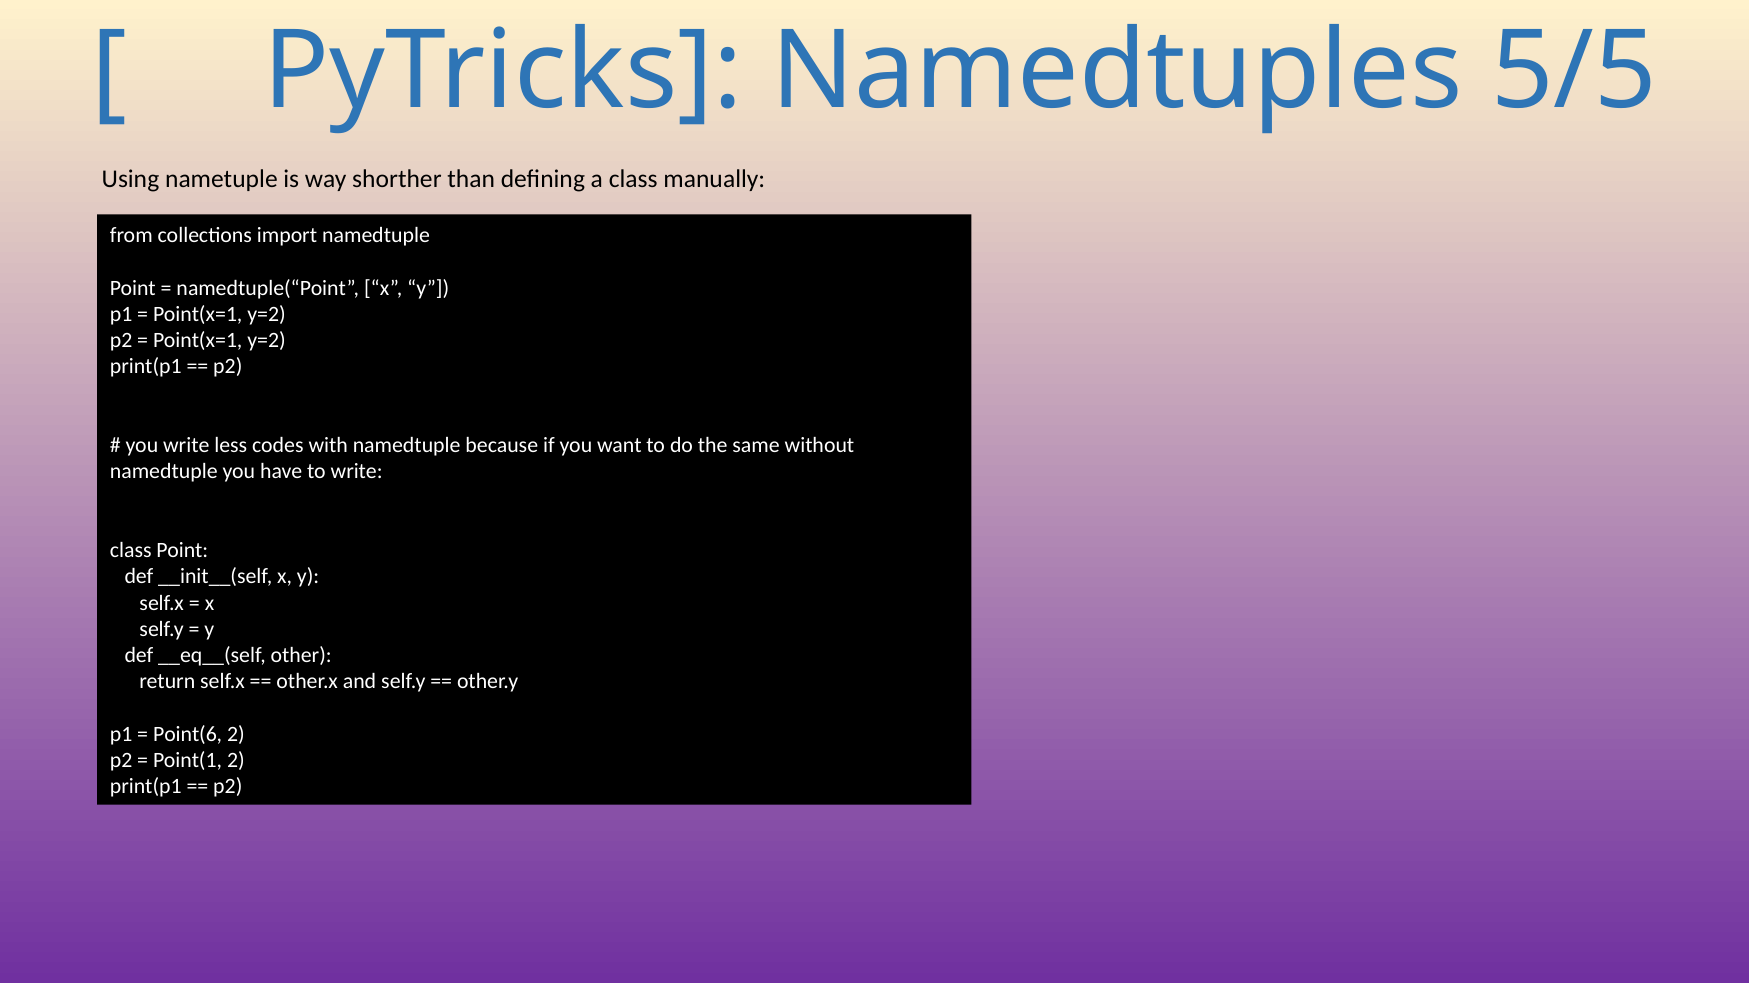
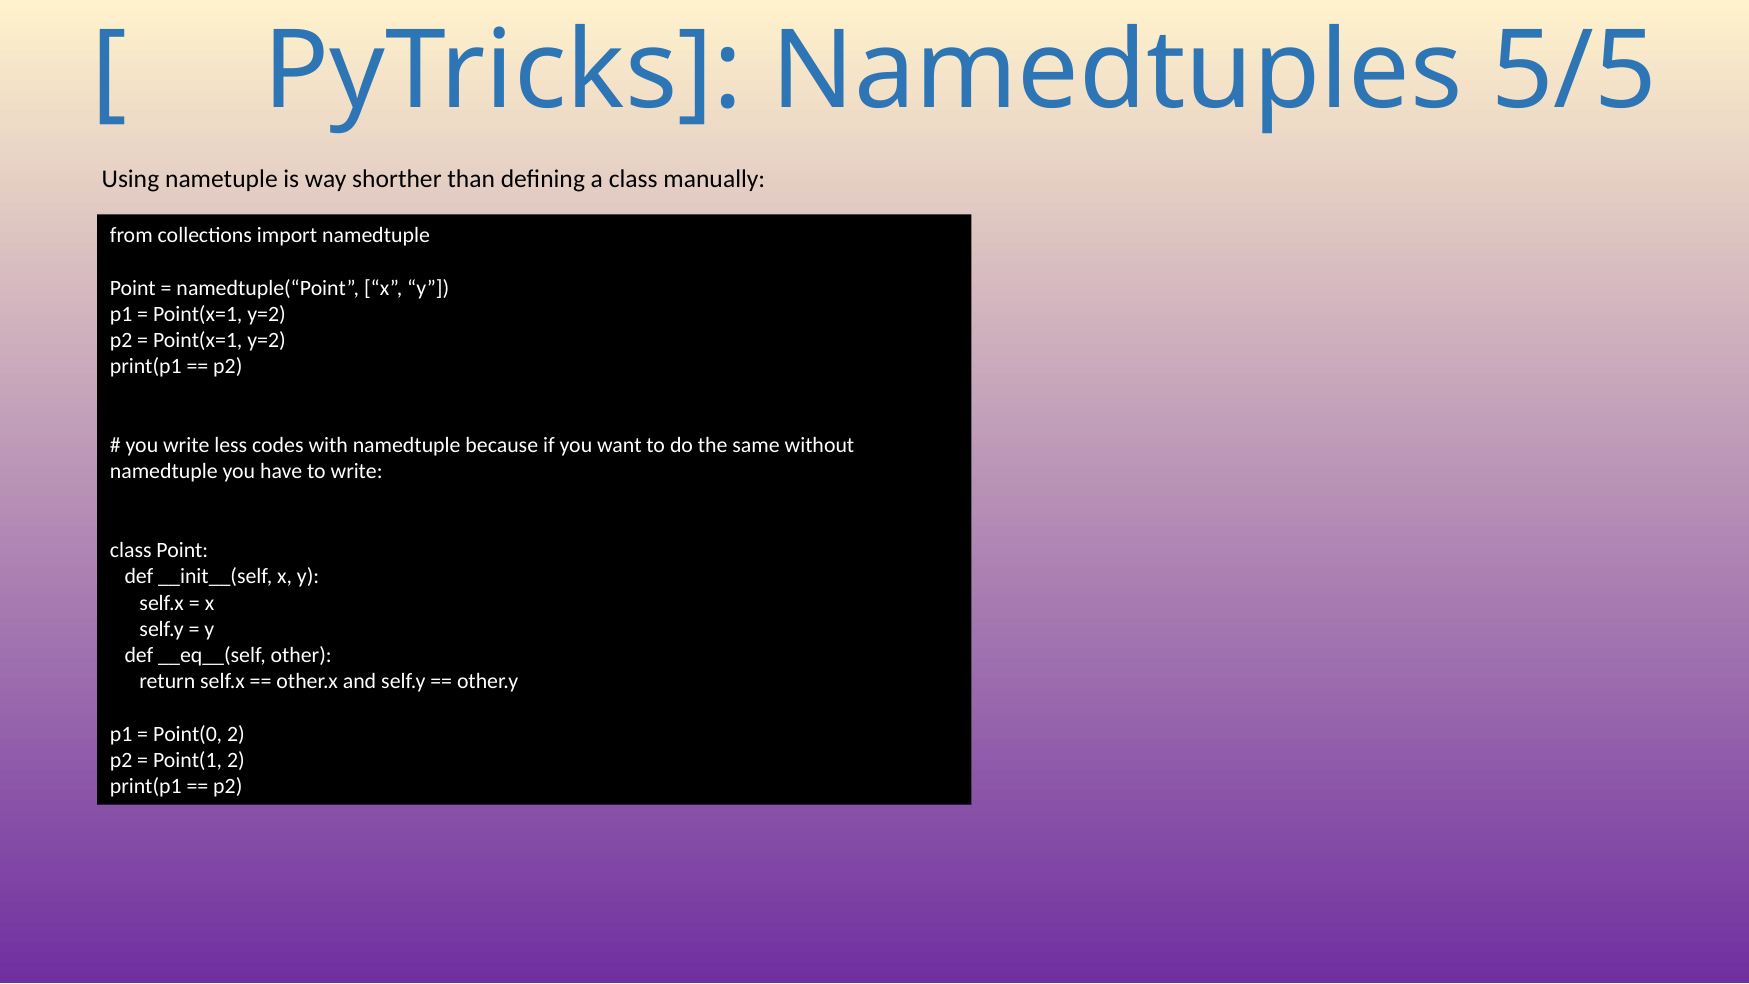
Point(6: Point(6 -> Point(0 (188, 734)
